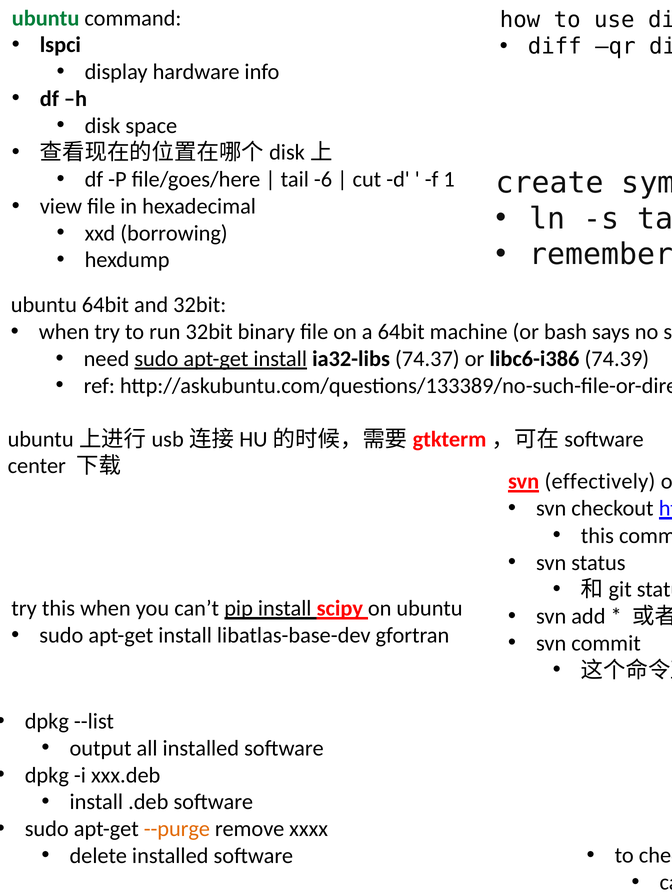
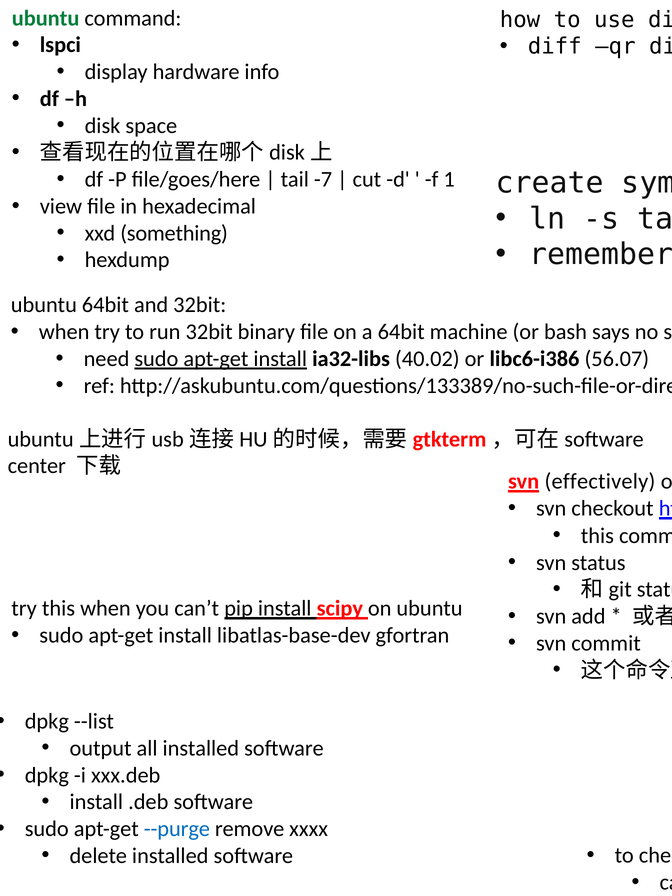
-6: -6 -> -7 (323, 179)
borrowing: borrowing -> something (174, 233)
74.37: 74.37 -> 40.02 (427, 359)
74.39: 74.39 -> 56.07 (617, 359)
--purge colour: orange -> blue (177, 829)
